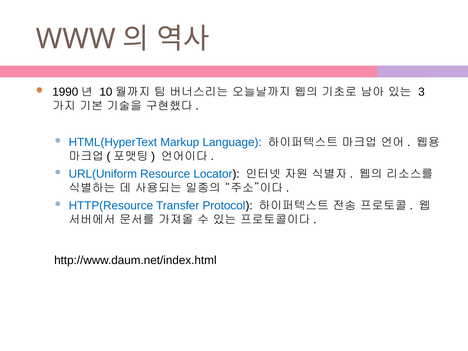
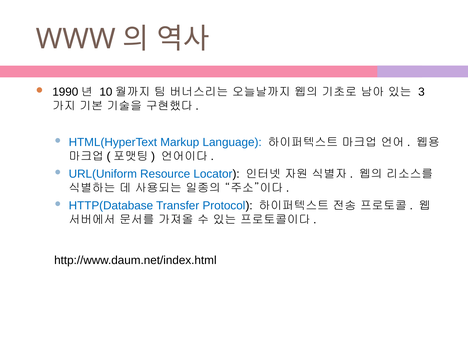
HTTP(Resource: HTTP(Resource -> HTTP(Database (111, 206)
